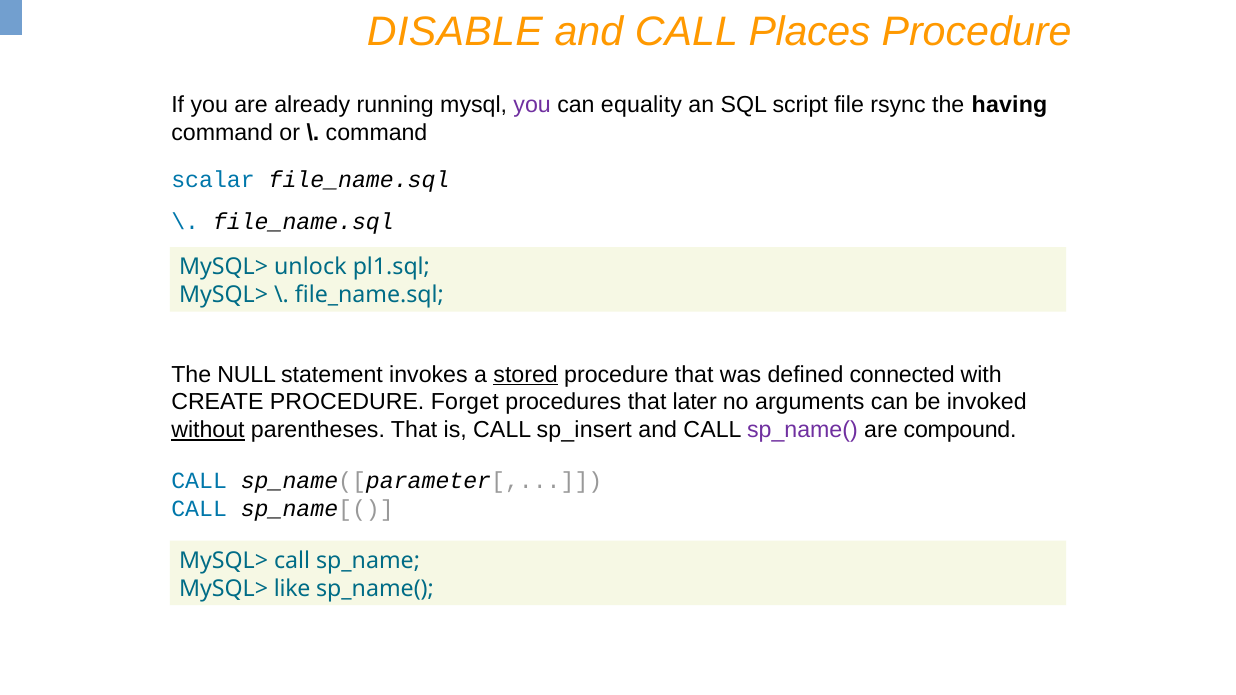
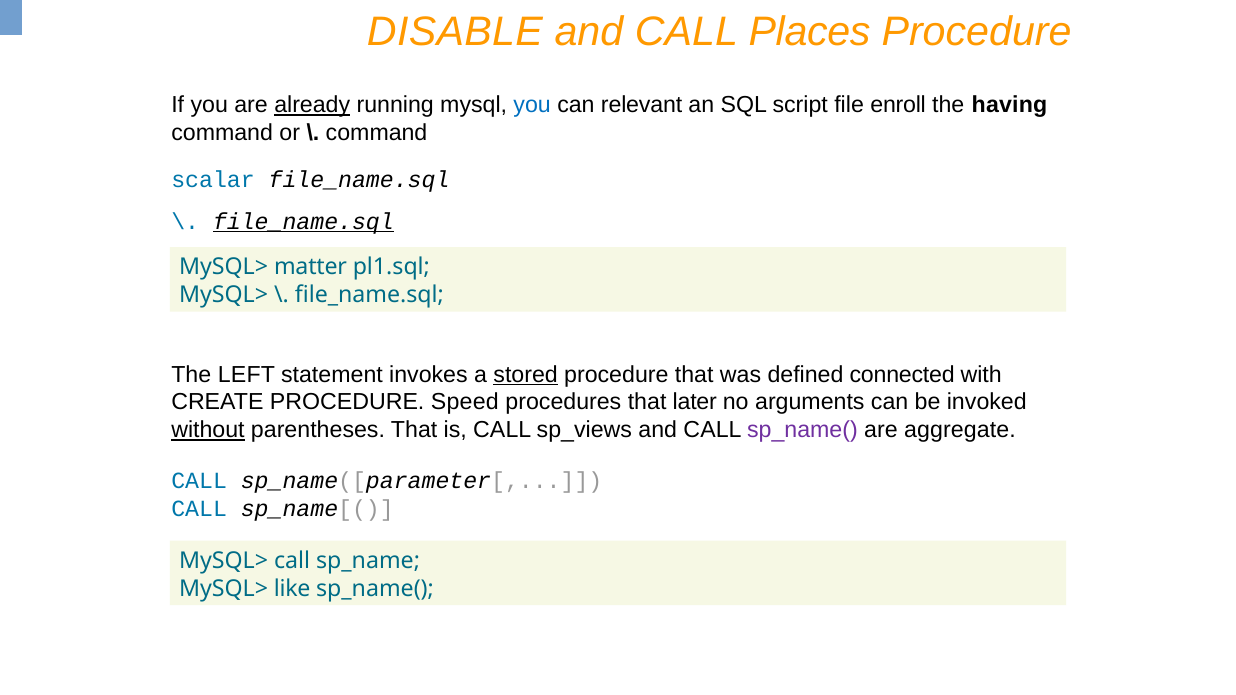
already underline: none -> present (312, 105)
you colour: purple -> blue (532, 105)
equality: equality -> relevant (642, 105)
rsync: rsync -> enroll (898, 105)
file_name.sql underline: none -> present (303, 222)
unlock: unlock -> matter (311, 267)
NULL: NULL -> LEFT (246, 374)
Forget: Forget -> Speed (465, 402)
sp_insert: sp_insert -> sp_views (584, 430)
compound: compound -> aggregate (960, 430)
